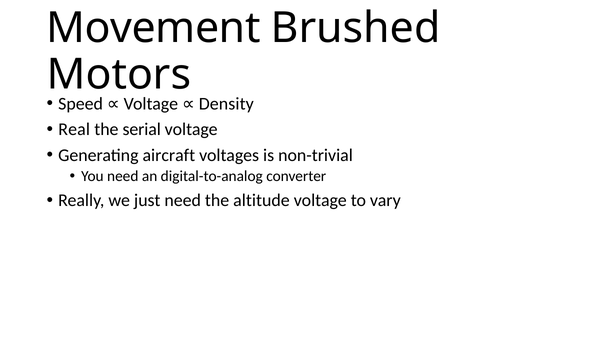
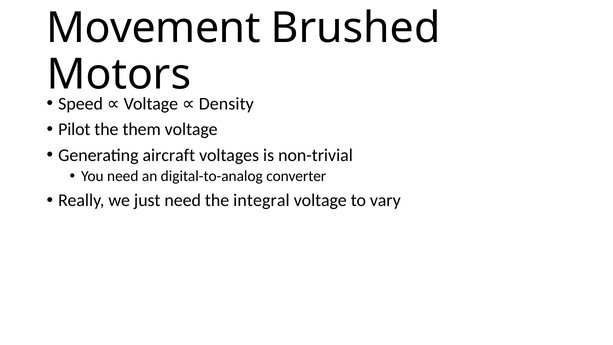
Real: Real -> Pilot (74, 129)
serial: serial -> them (142, 129)
altitude: altitude -> integral (261, 200)
